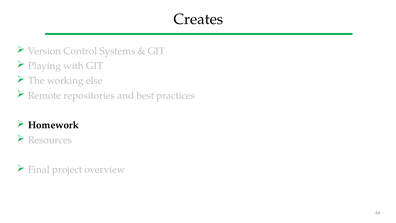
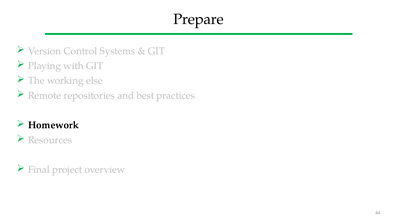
Creates: Creates -> Prepare (199, 19)
